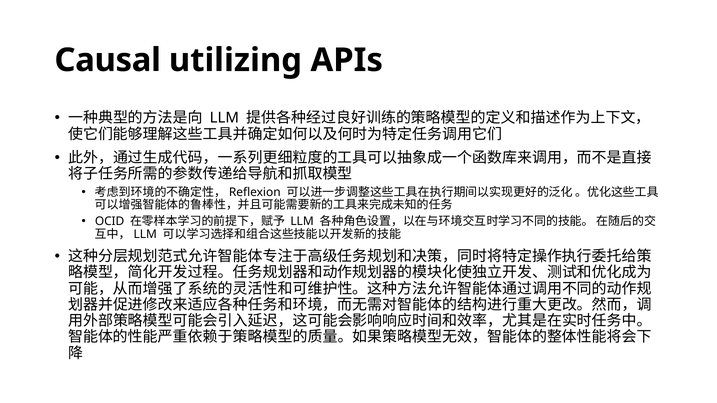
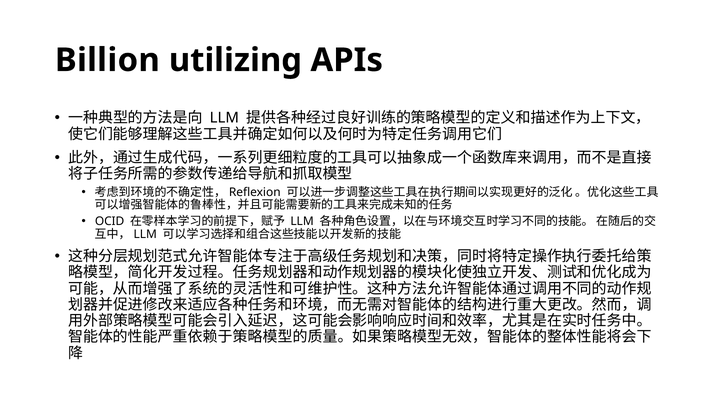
Causal: Causal -> Billion (107, 60)
